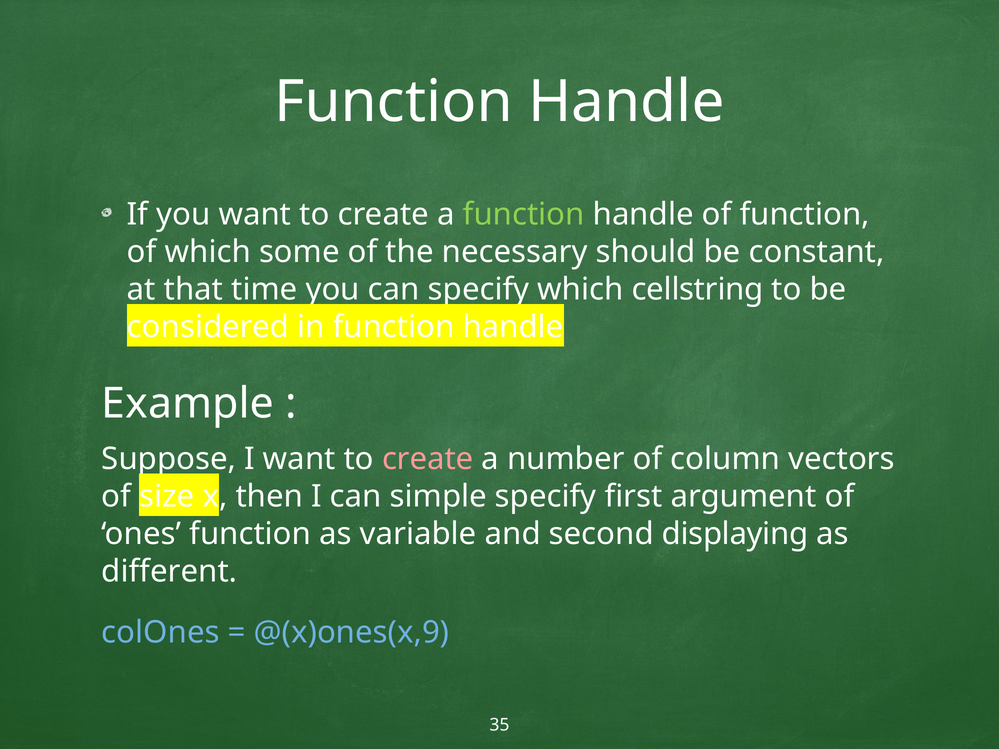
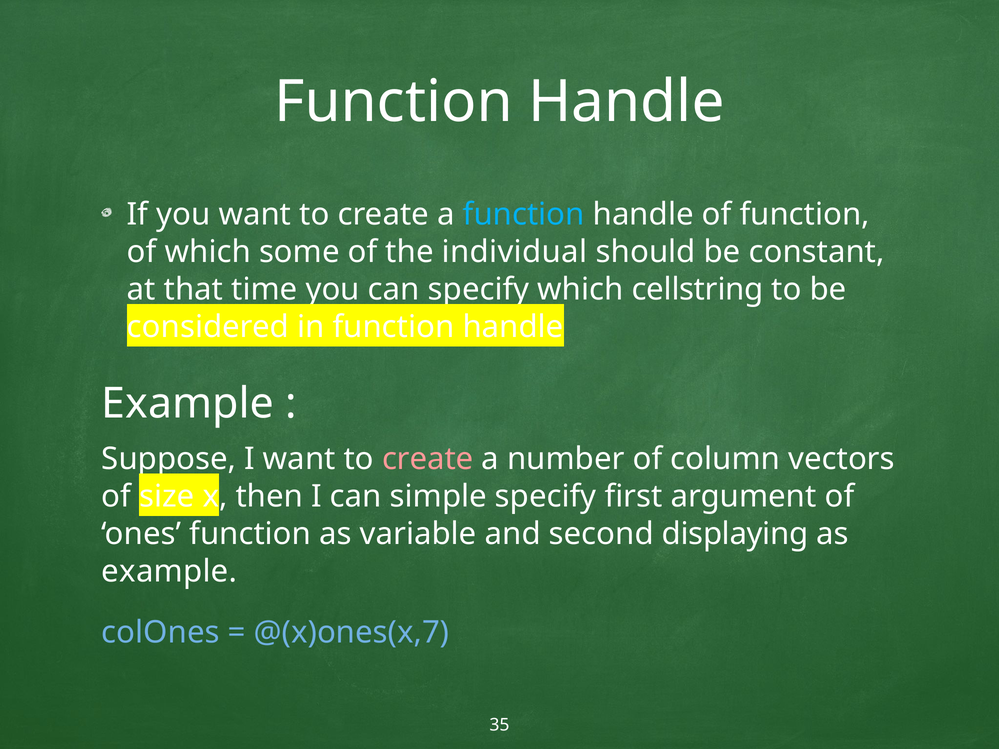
function colour: light green -> light blue (524, 215)
necessary: necessary -> individual (515, 252)
different: different -> example (169, 572)
@(x)ones(x,9: @(x)ones(x,9 -> @(x)ones(x,7 (351, 632)
